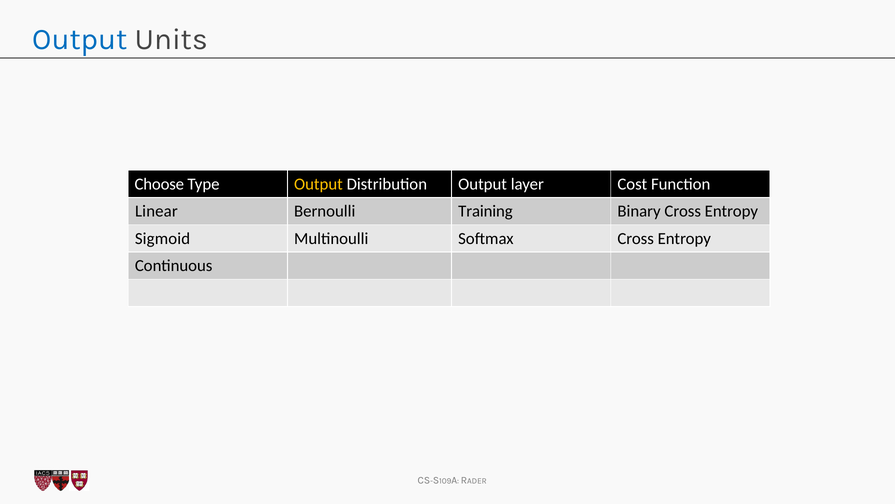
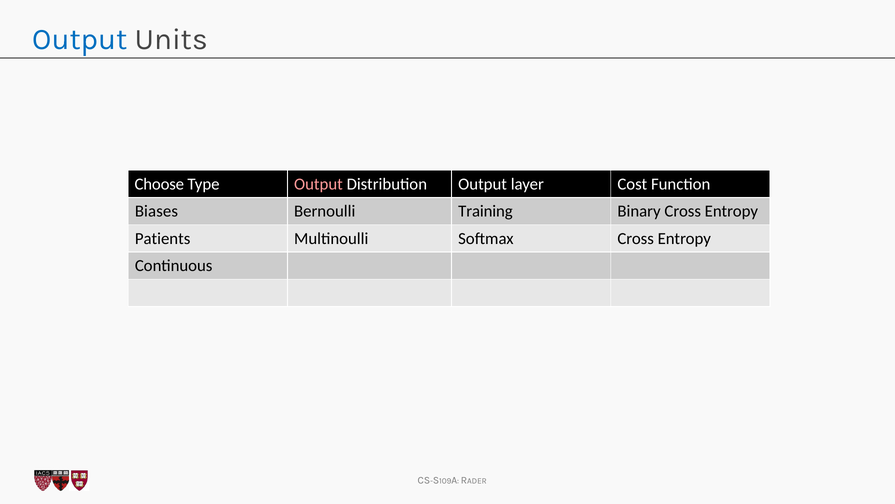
Output colour: yellow -> pink (318, 184)
Linear: Linear -> Biases (156, 211)
Sigmoid: Sigmoid -> Patients (163, 238)
